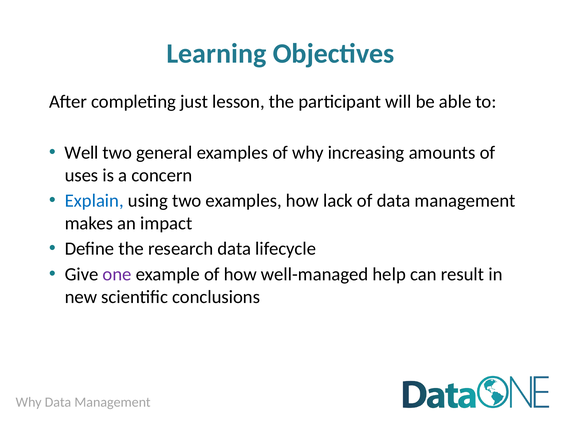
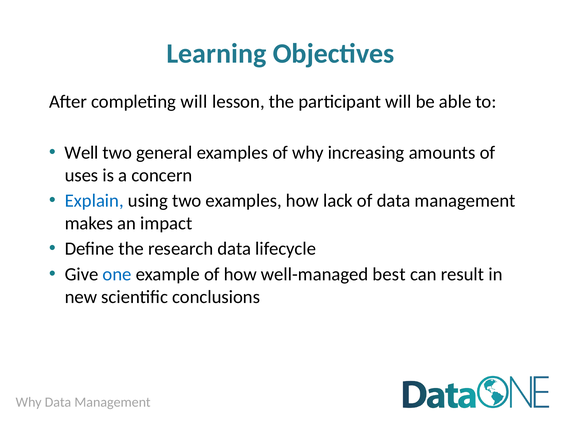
completing just: just -> will (194, 102)
one colour: purple -> blue (117, 274)
help: help -> best (389, 274)
